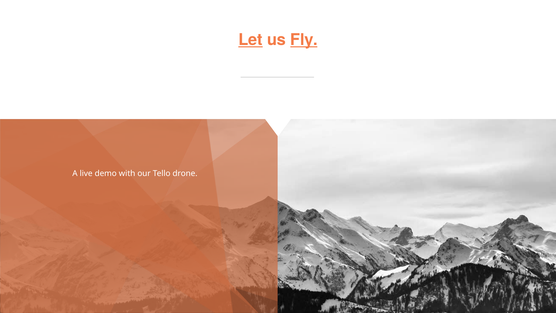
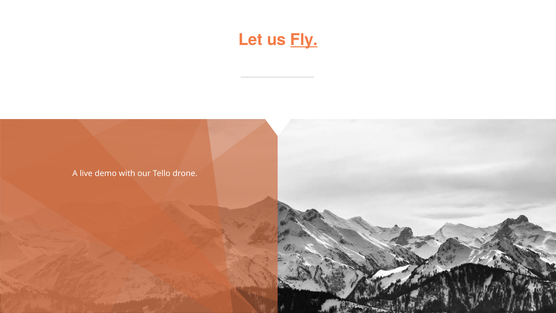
Let underline: present -> none (251, 40)
